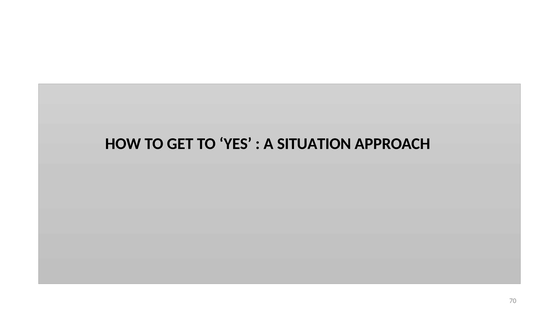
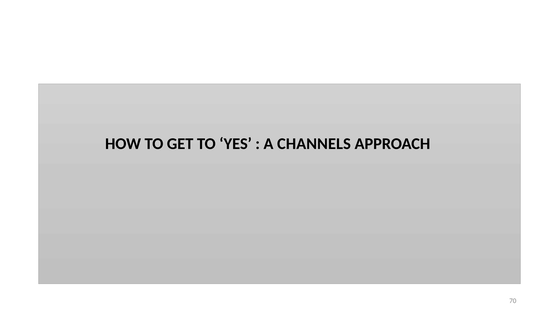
SITUATION: SITUATION -> CHANNELS (314, 143)
